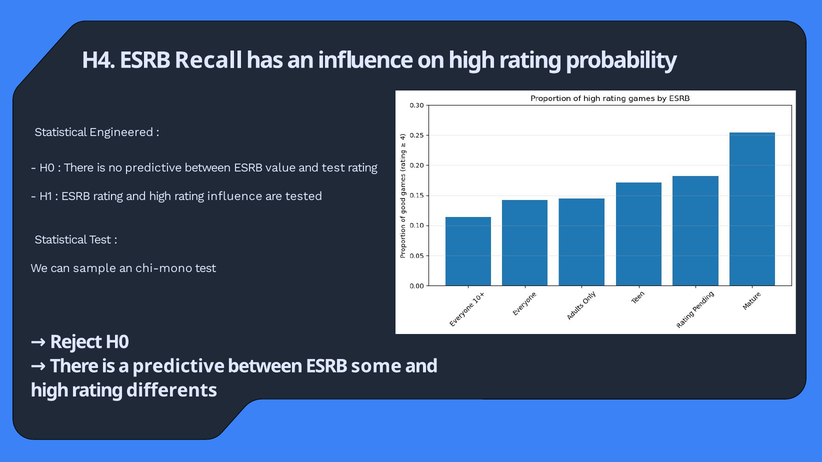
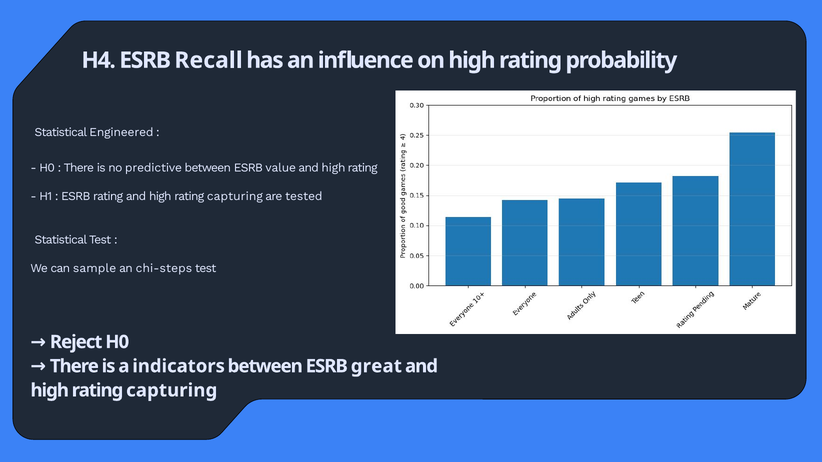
test: test -> high (333, 168)
influence: influence -> capturing (235, 197)
chi-mono: chi-mono -> chi-steps (164, 269)
a predictive: predictive -> indicators (179, 366)
some: some -> great (376, 366)
differents: differents -> capturing (172, 391)
